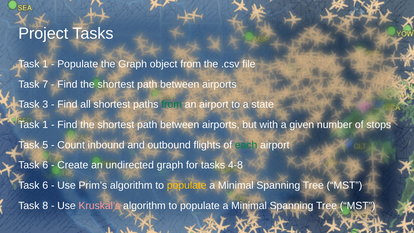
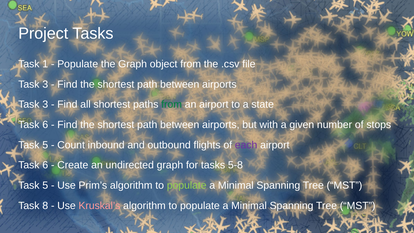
7: 7 -> 3 (45, 84)
1: 1 -> 6 (45, 125)
each colour: green -> purple (246, 145)
4-8: 4-8 -> 5-8 (235, 165)
6: 6 -> 5 (45, 185)
populate colour: yellow -> light green (187, 185)
